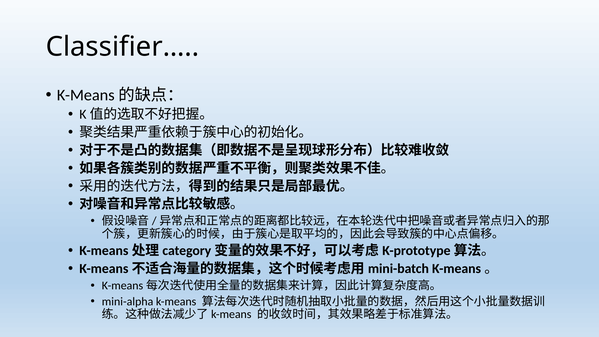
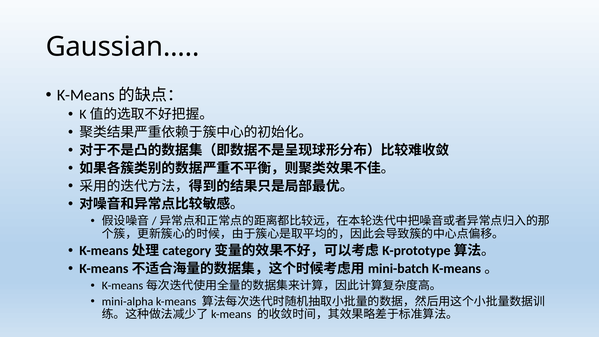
Classifier…: Classifier… -> Gaussian… (123, 47)
